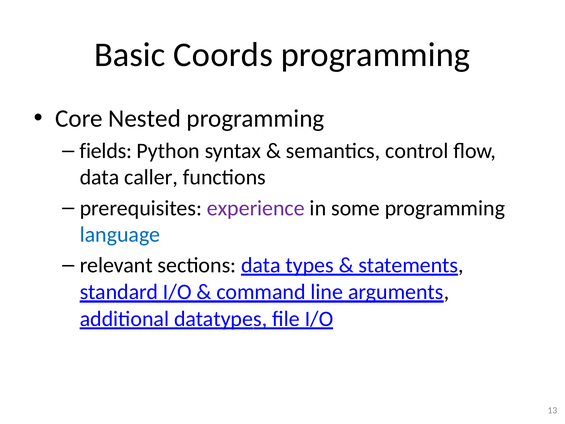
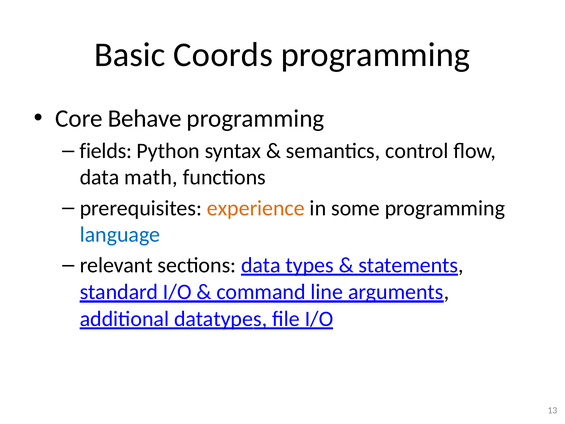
Nested: Nested -> Behave (145, 119)
caller: caller -> math (151, 177)
experience colour: purple -> orange (256, 208)
